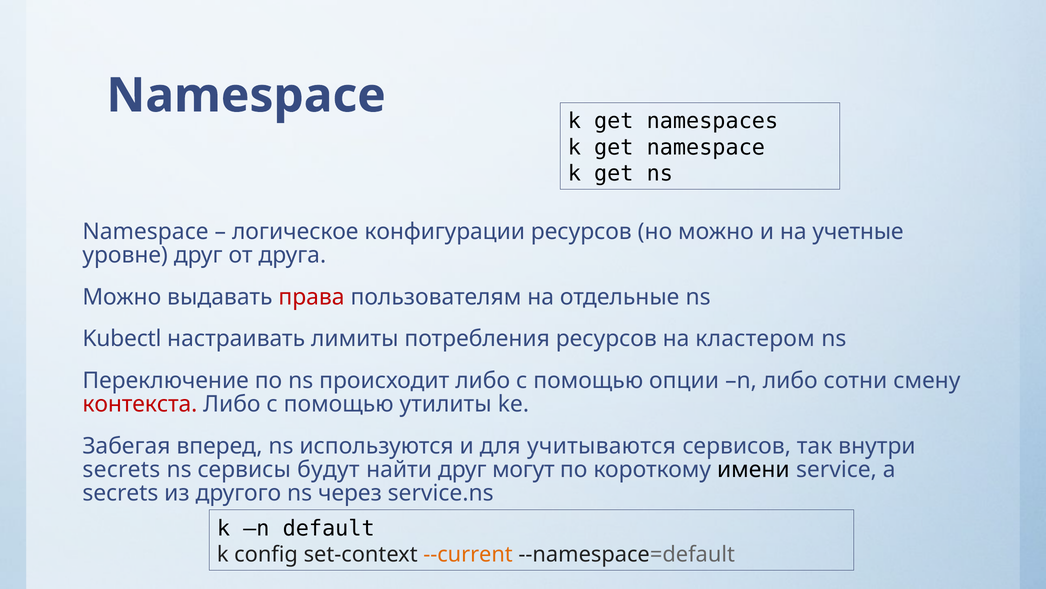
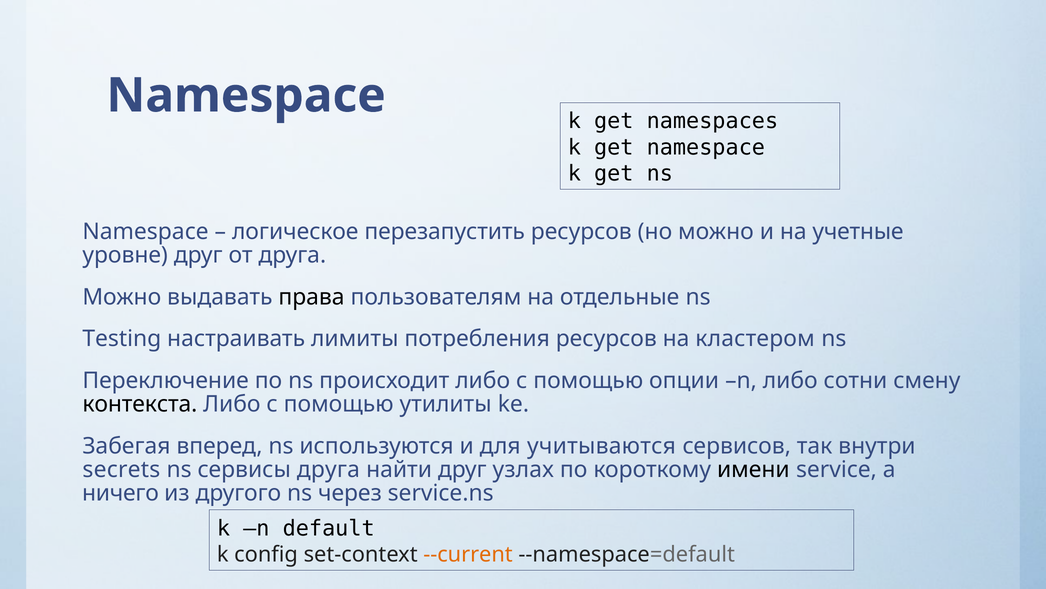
конфигурации: конфигурации -> перезапустить (445, 232)
права colour: red -> black (312, 297)
Kubectl: Kubectl -> Testing (122, 339)
контекста colour: red -> black (140, 404)
сервисы будут: будут -> друга (328, 469)
могут: могут -> узлах (523, 469)
secrets: secrets -> ничего (120, 493)
